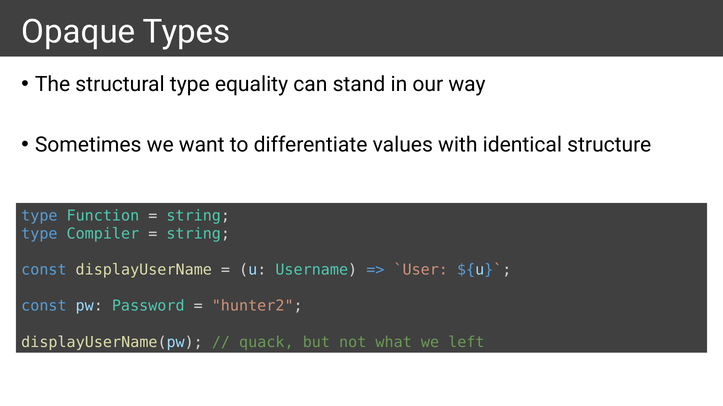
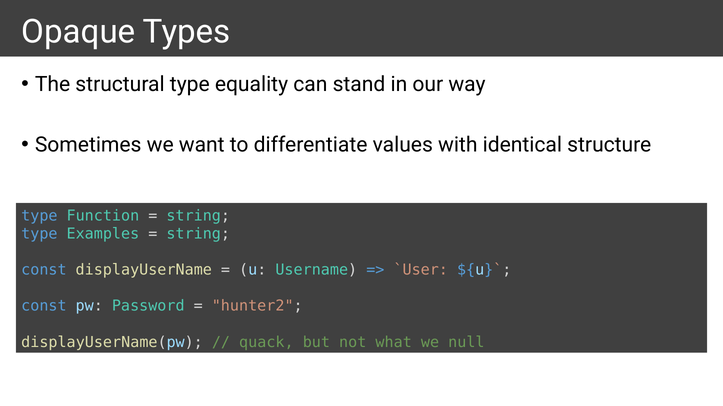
Compiler: Compiler -> Examples (103, 234)
left: left -> null (466, 343)
